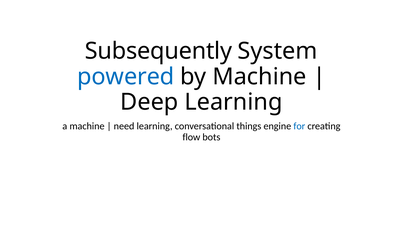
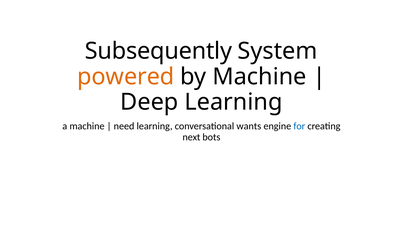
powered colour: blue -> orange (126, 77)
things: things -> wants (249, 126)
flow: flow -> next (191, 137)
